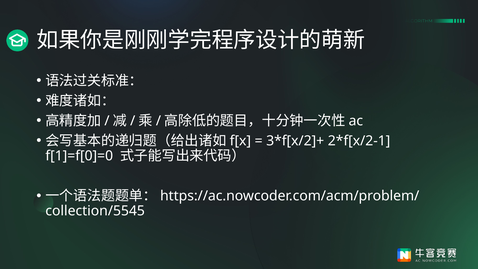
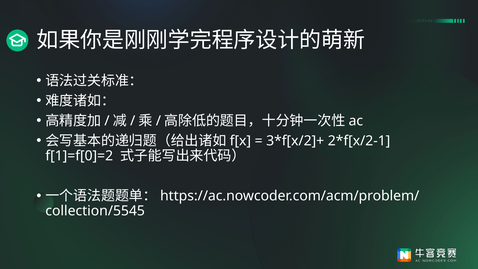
f[1]=f[0]=0: f[1]=f[0]=0 -> f[1]=f[0]=2 (79, 156)
